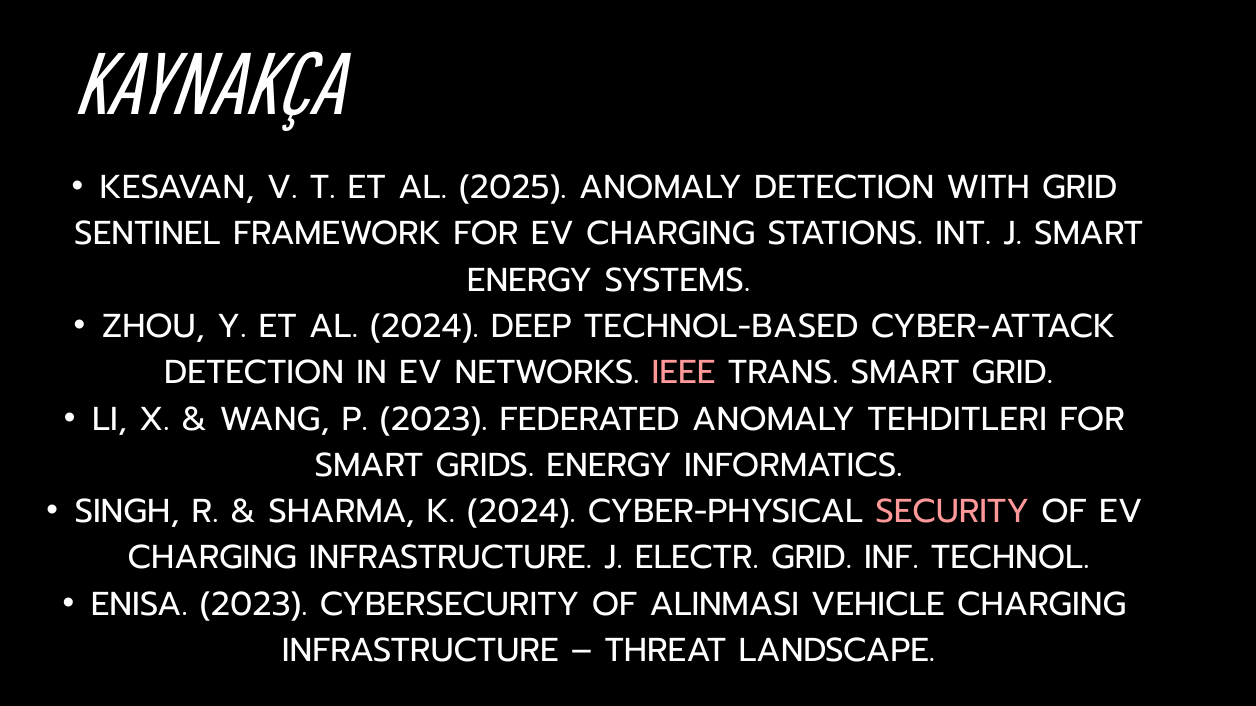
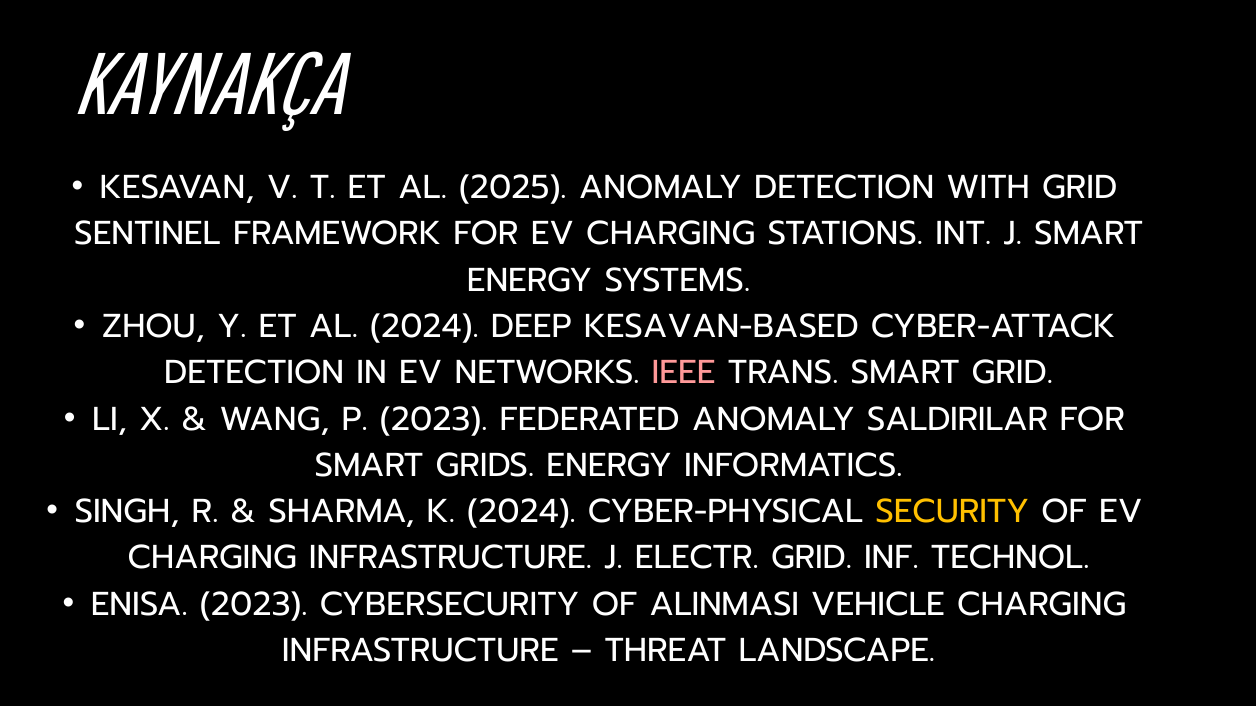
TECHNOL-BASED: TECHNOL-BASED -> KESAVAN-BASED (721, 327)
TEHDITLERI: TEHDITLERI -> SALDIRILAR (958, 419)
SECURITY colour: pink -> yellow (952, 512)
